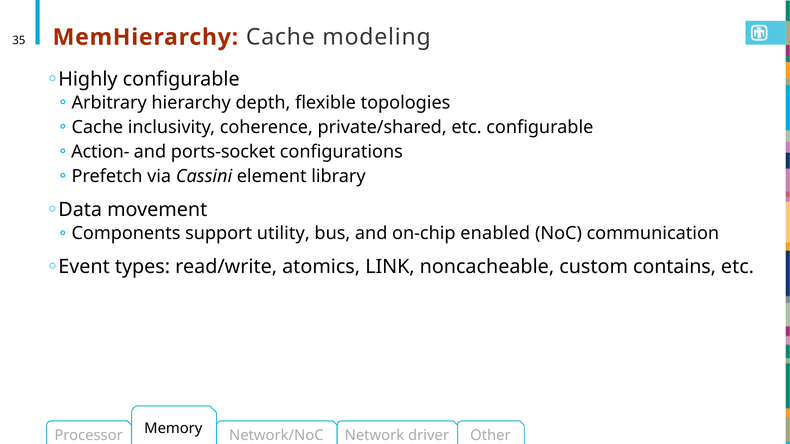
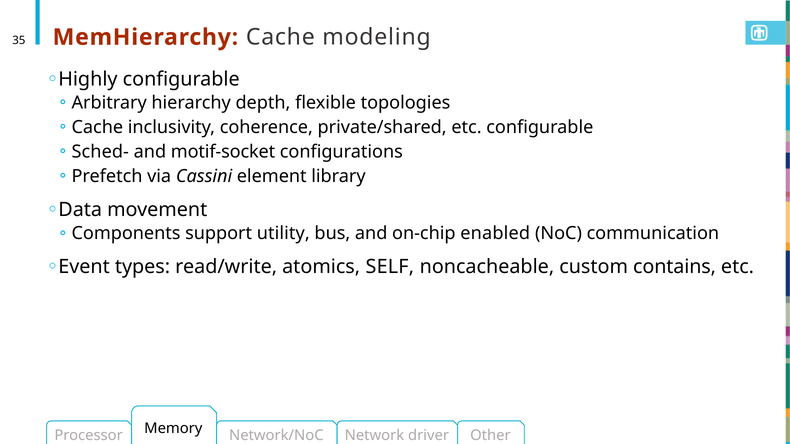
Action-: Action- -> Sched- (100, 152)
ports-socket: ports-socket -> motif-socket (223, 152)
LINK: LINK -> SELF (390, 267)
